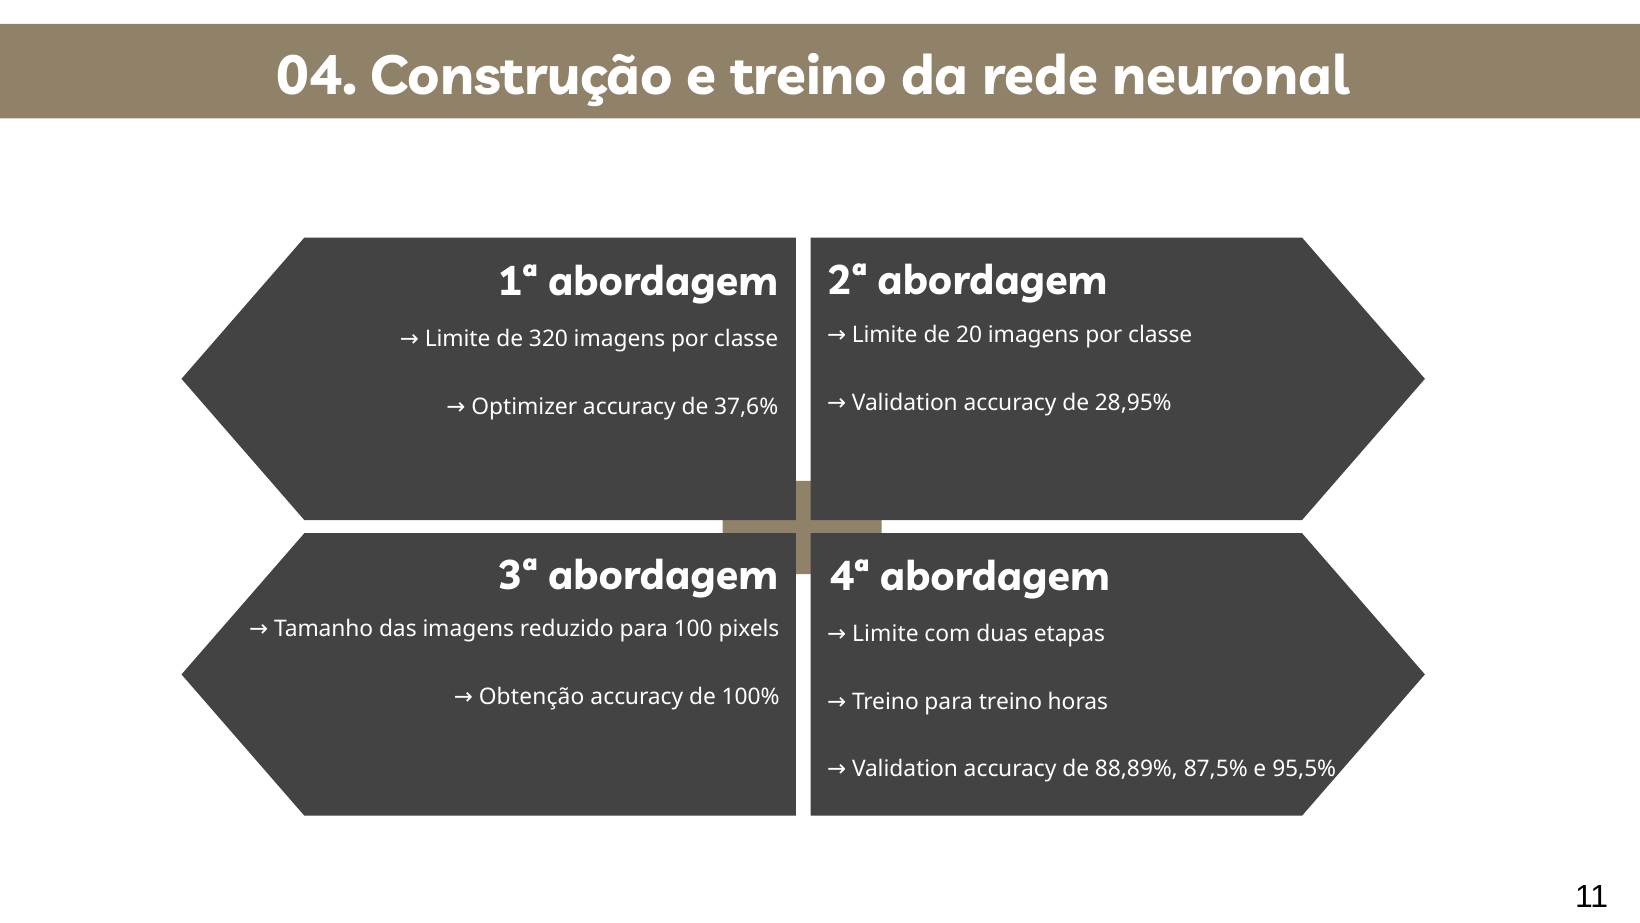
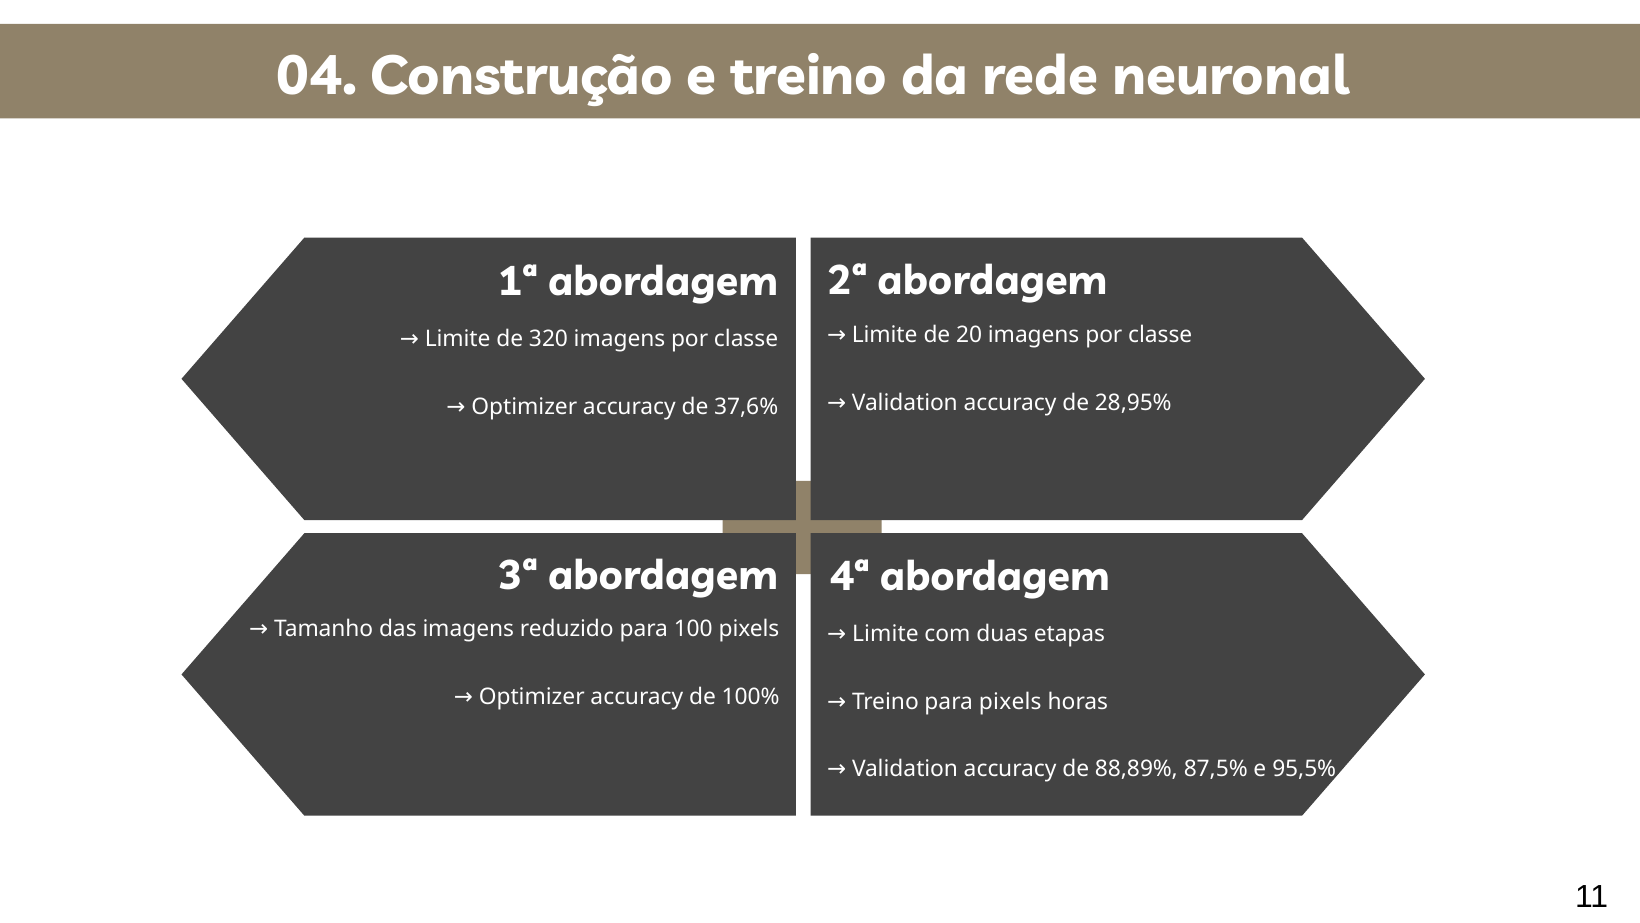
Obtenção: Obtenção -> Optimizer (532, 697)
para treino: treino -> pixels (1010, 701)
